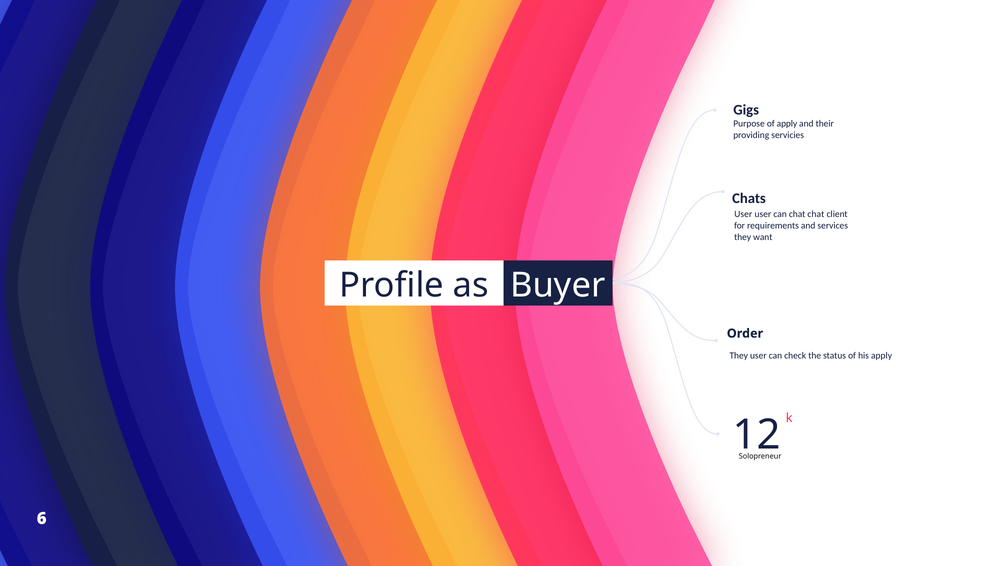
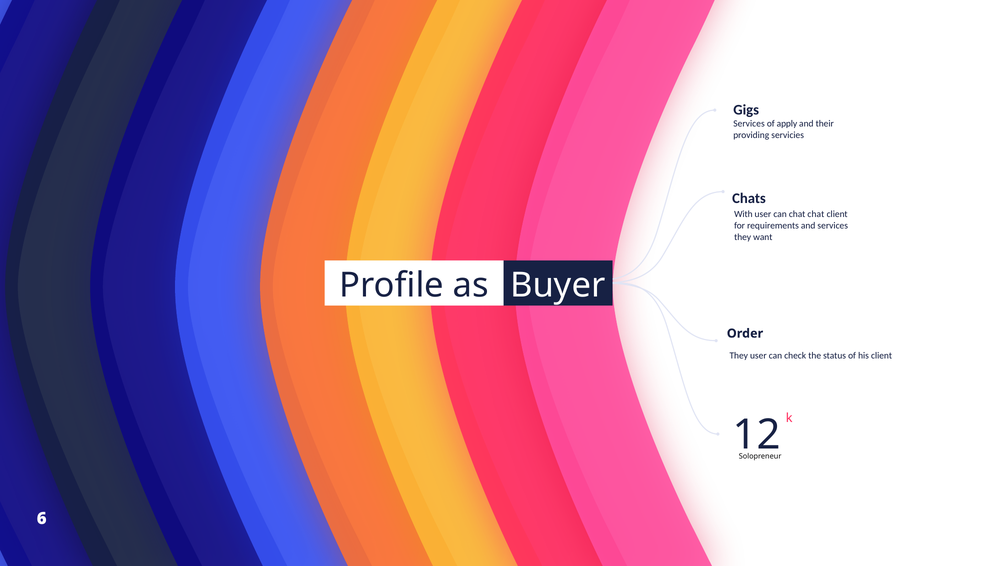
Purpose: Purpose -> Services (749, 124)
User: User -> With (743, 214)
his apply: apply -> client (882, 355)
